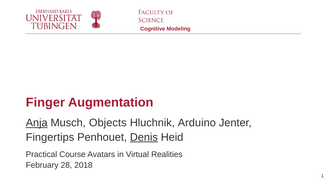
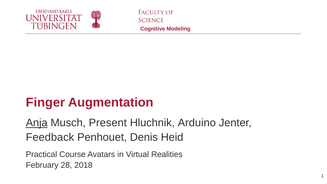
Objects: Objects -> Present (108, 123)
Fingertips: Fingertips -> Feedback (50, 137)
Denis underline: present -> none (144, 137)
